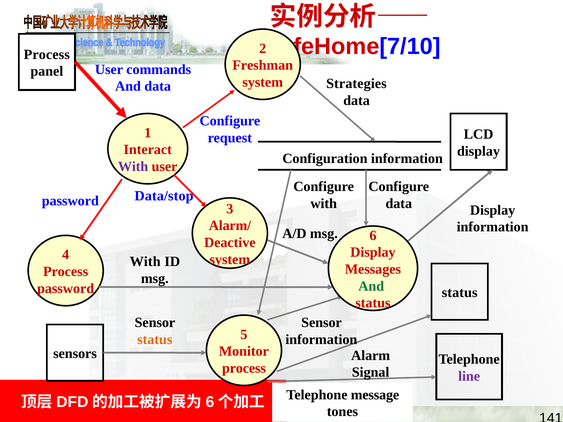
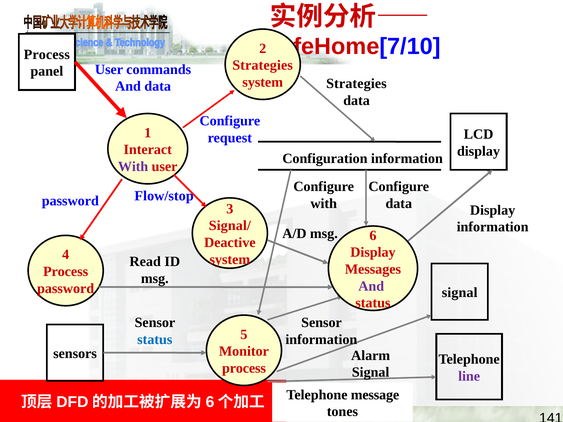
Freshman: Freshman -> Strategies (263, 65)
Data/stop: Data/stop -> Flow/stop (164, 196)
Alarm/: Alarm/ -> Signal/ (230, 226)
With: With -> Read (145, 262)
And colour: green -> purple (371, 286)
status: status -> signal (460, 293)
status colour: orange -> blue (155, 340)
